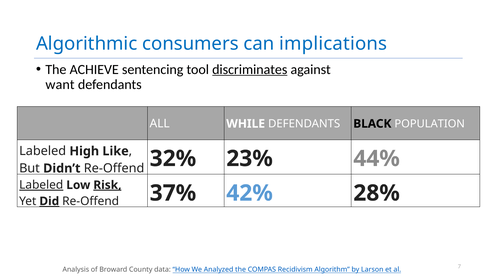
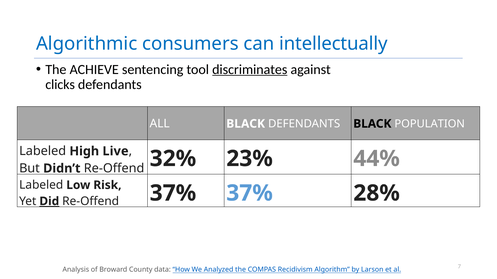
implications: implications -> intellectually (333, 44)
want: want -> clicks (60, 85)
ALL WHILE: WHILE -> BLACK (246, 124)
Like: Like -> Live (115, 151)
Labeled underline: present -> none (41, 185)
Risk underline: present -> none (107, 185)
37% 42%: 42% -> 37% (250, 193)
